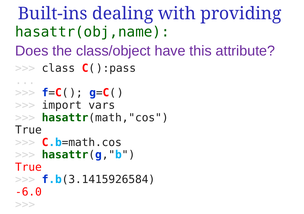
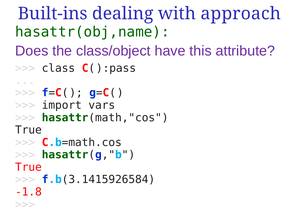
providing: providing -> approach (241, 14)
-6.0: -6.0 -> -1.8 (28, 192)
